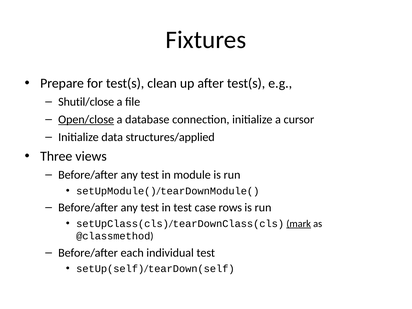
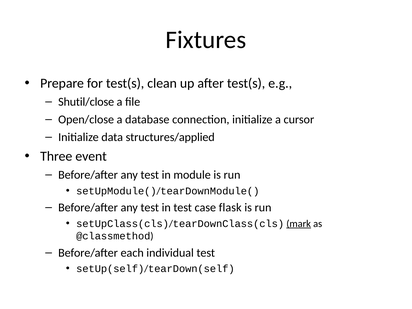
Open/close underline: present -> none (86, 120)
views: views -> event (91, 156)
rows: rows -> flask (230, 208)
